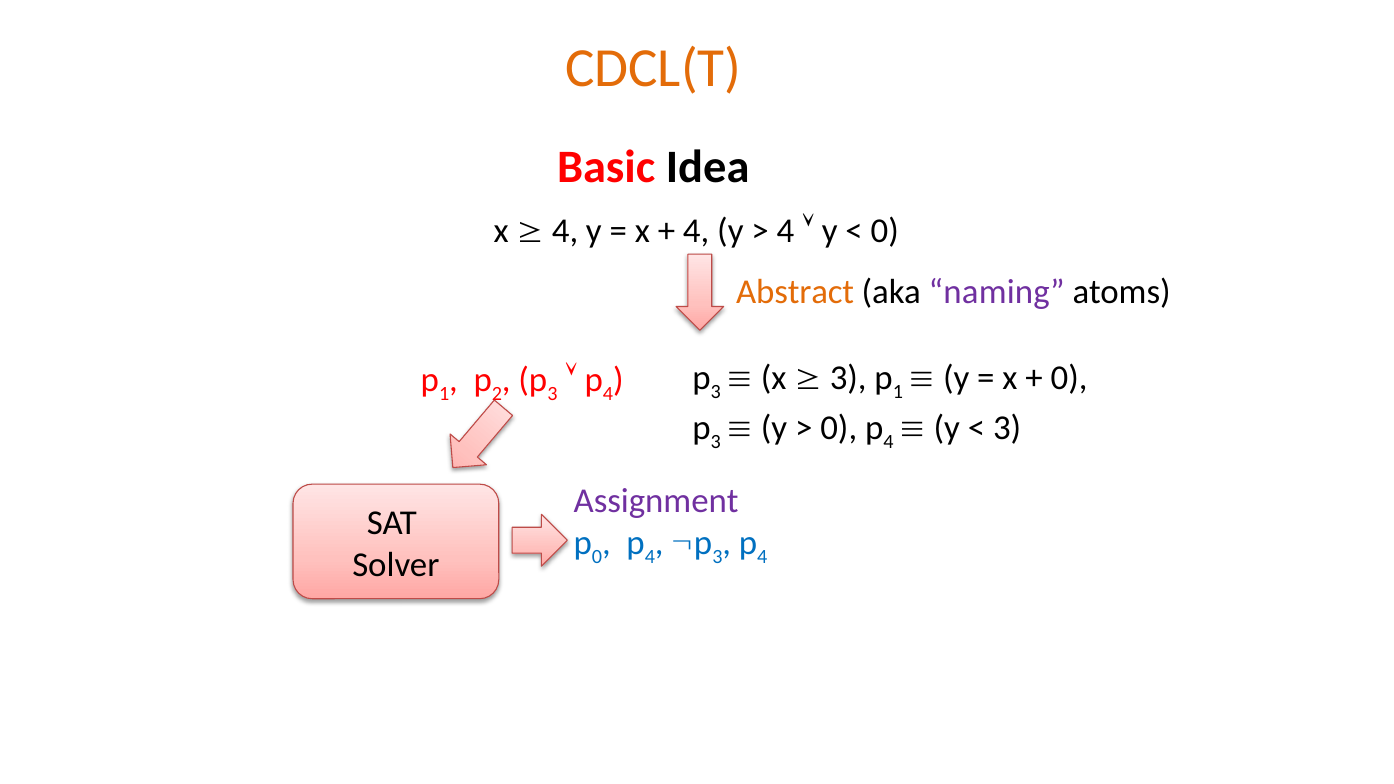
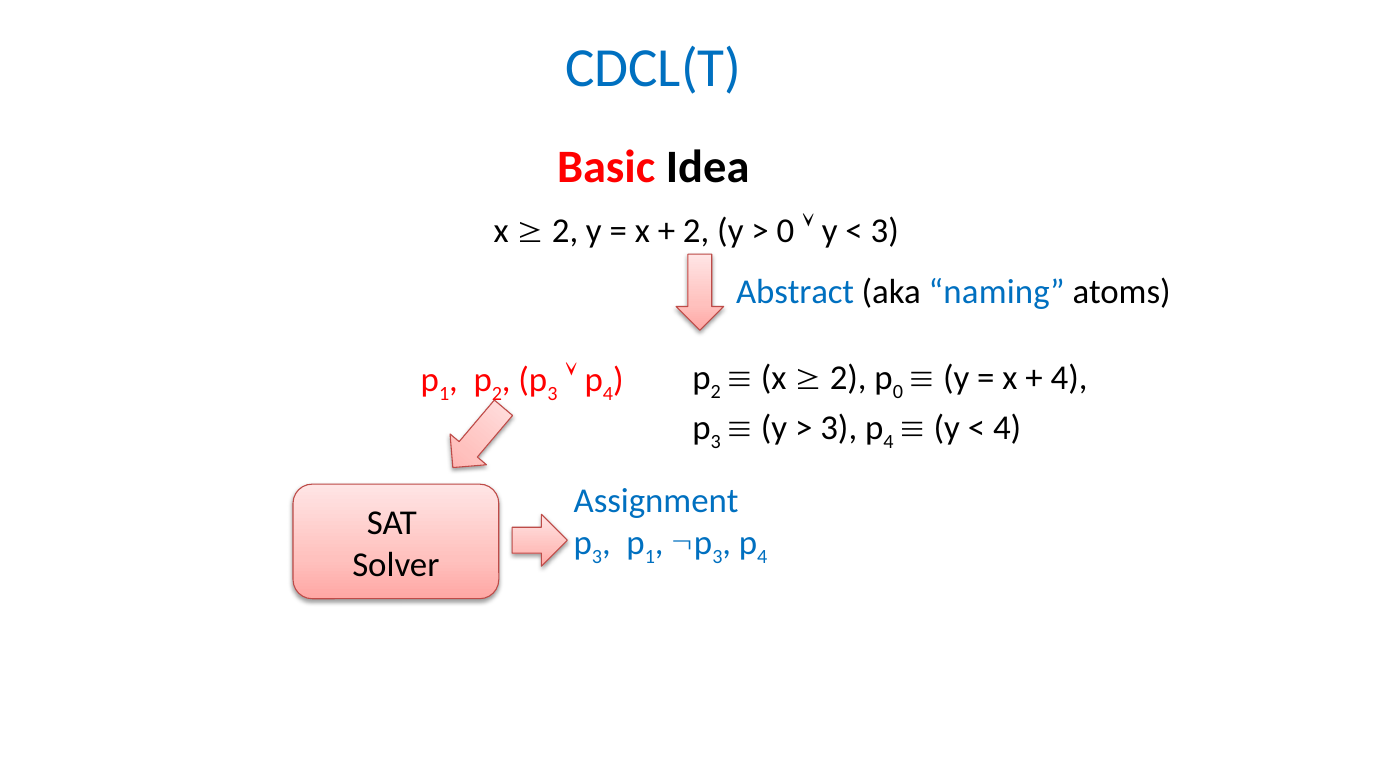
CDCL(T colour: orange -> blue (653, 68)
4: 4 -> 2 (565, 231)
4: 4 -> 2 (696, 231)
4: 4 -> 0 (785, 231)
0: 0 -> 3 (885, 231)
Abstract colour: orange -> blue (795, 292)
naming colour: purple -> blue (997, 292)
3: 3 -> 2 (716, 392)
3: 3 -> 2 (848, 378)
1: 1 -> 0 (898, 392)
0: 0 -> 4 (1069, 378)
0: 0 -> 3 (839, 428)
3: 3 -> 4 (1007, 428)
Assignment colour: purple -> blue (656, 501)
0: 0 -> 3 (597, 557)
4: 4 -> 1 (650, 557)
